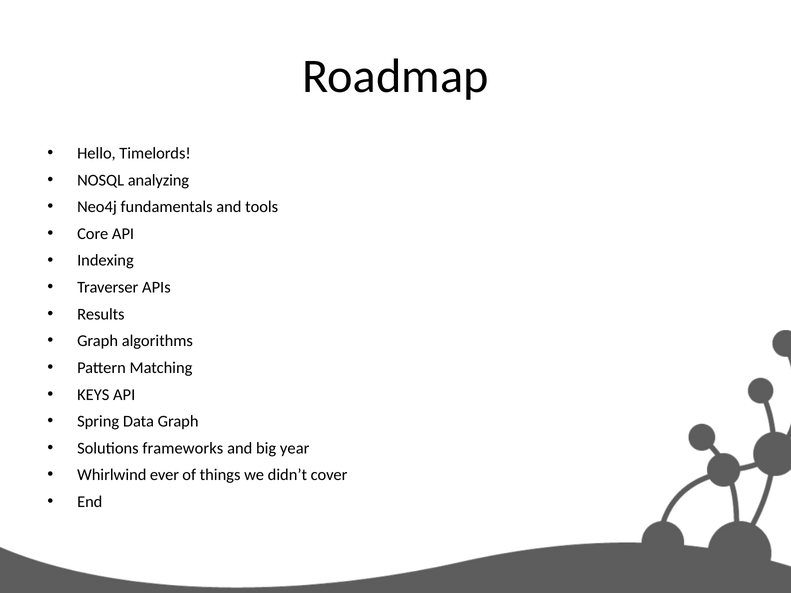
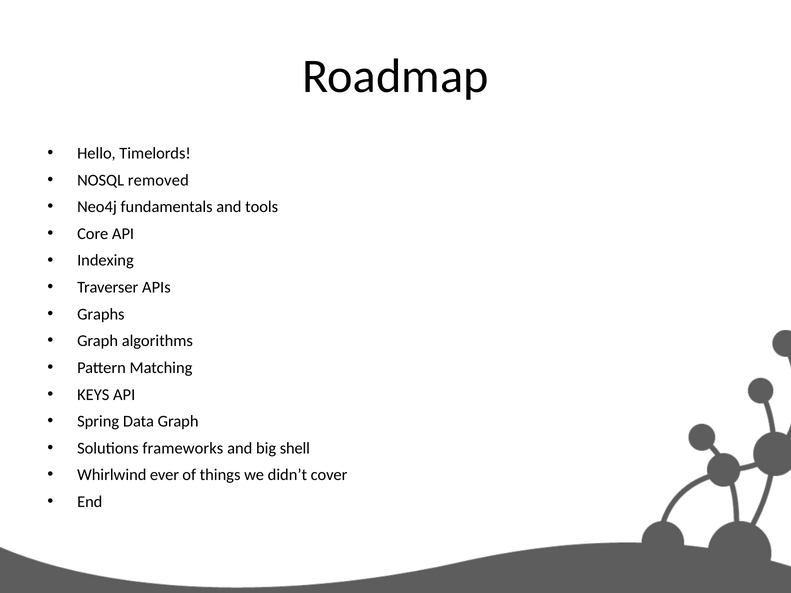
analyzing: analyzing -> removed (158, 180)
Results: Results -> Graphs (101, 314)
year: year -> shell (295, 448)
